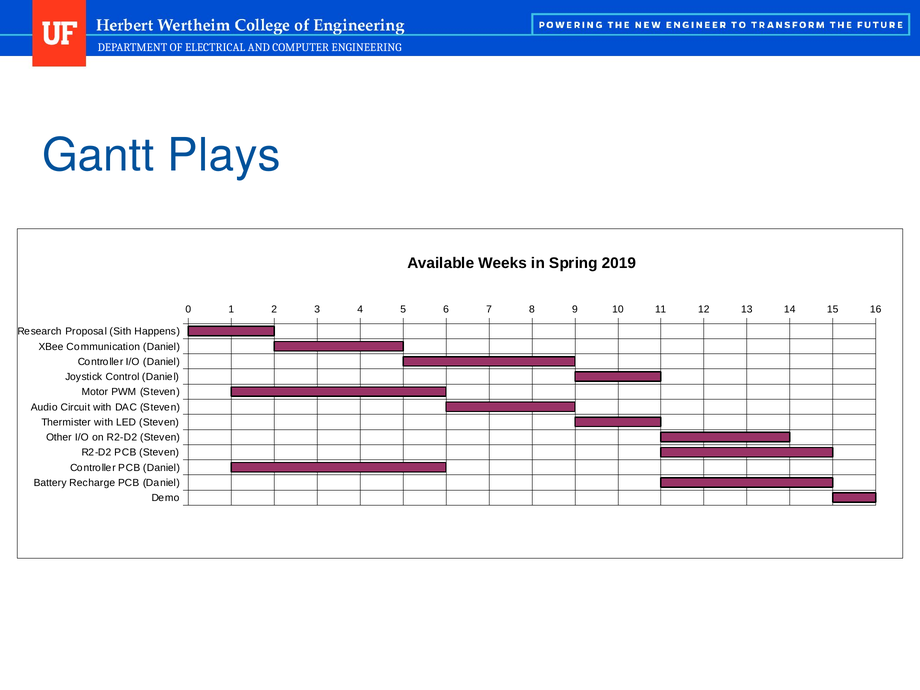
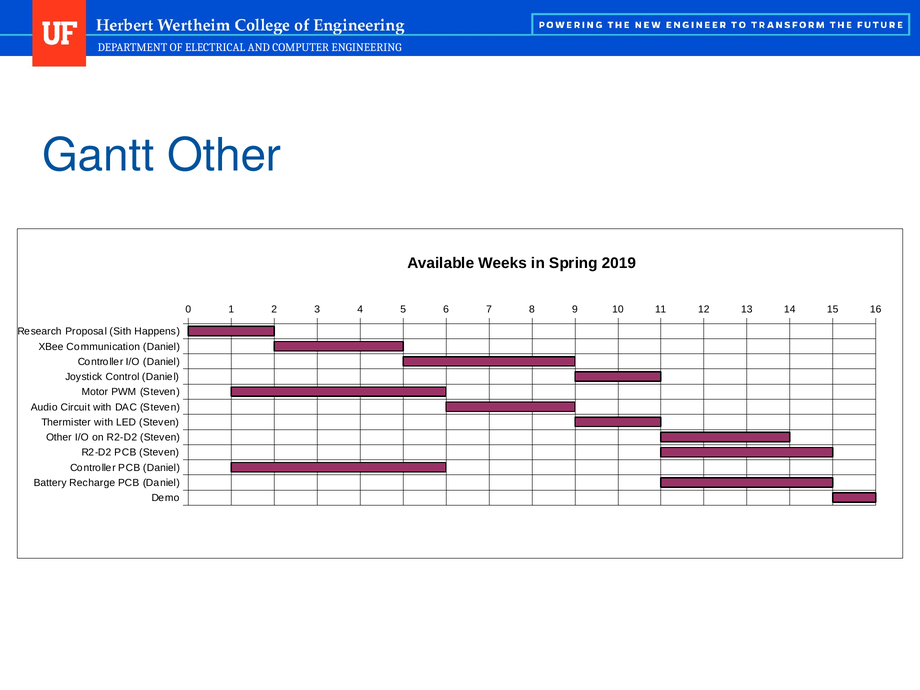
Gantt Plays: Plays -> Other (224, 155)
